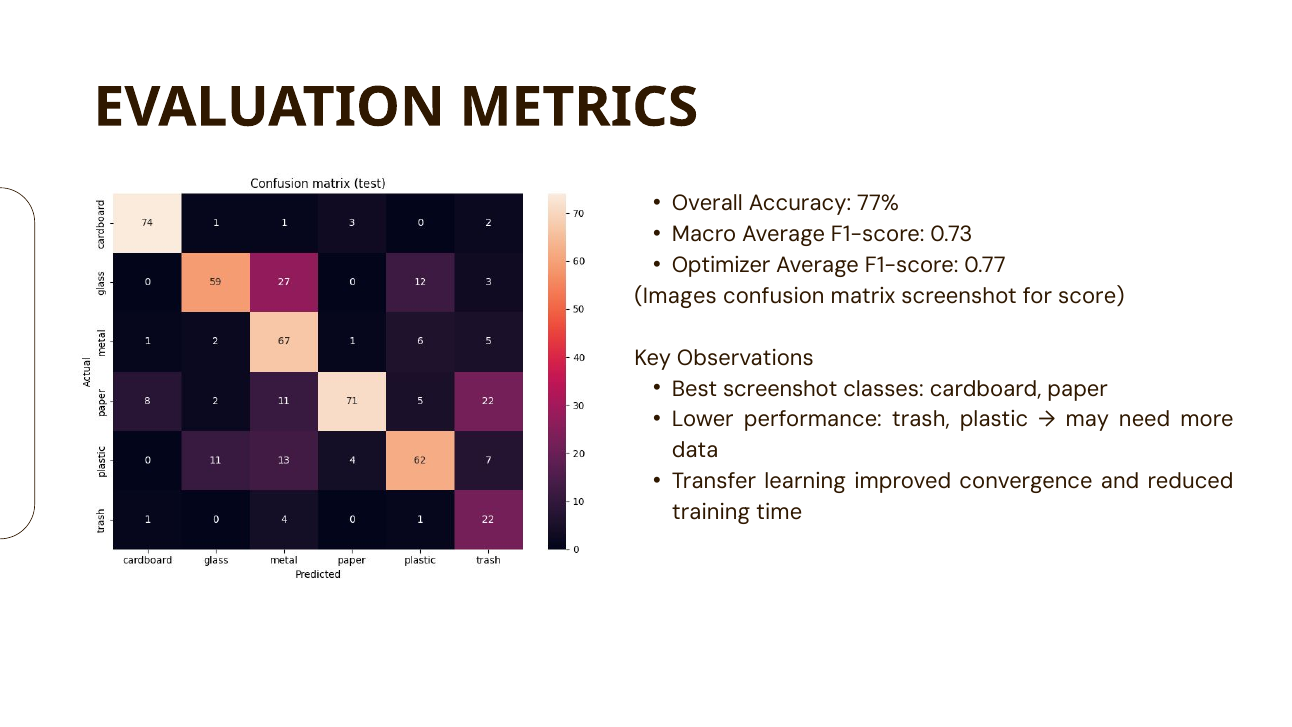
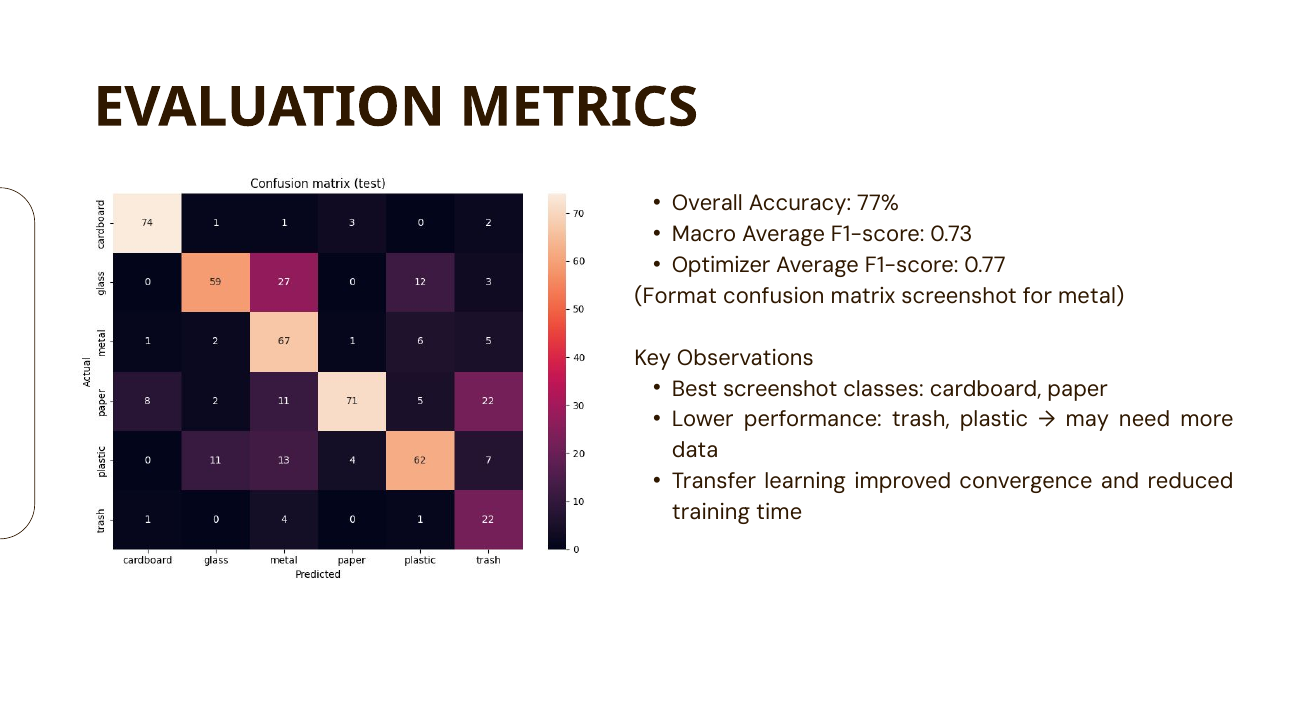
Images: Images -> Format (676, 296)
score: score -> metal (1091, 296)
